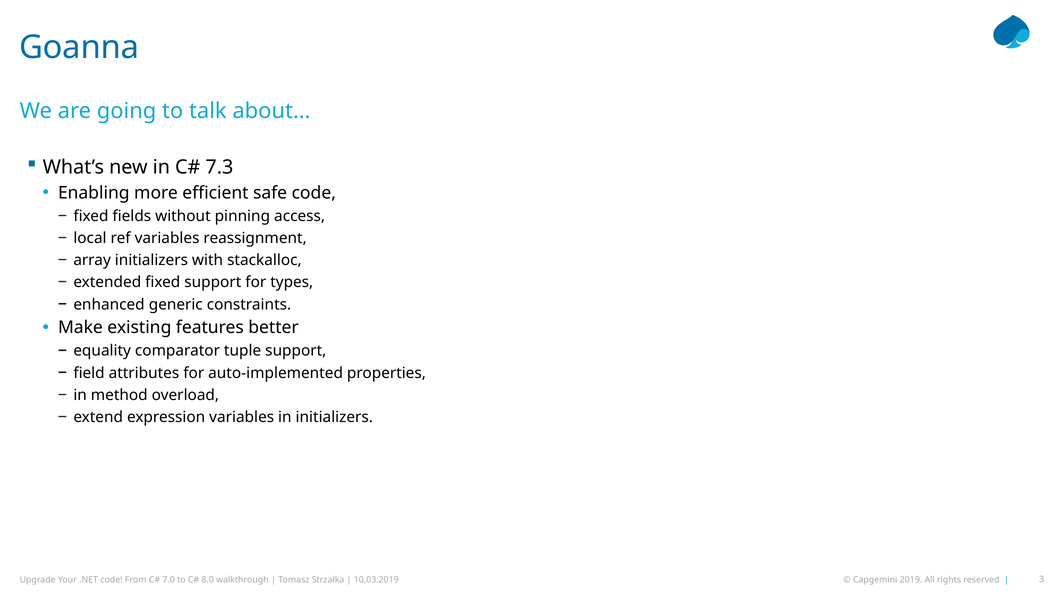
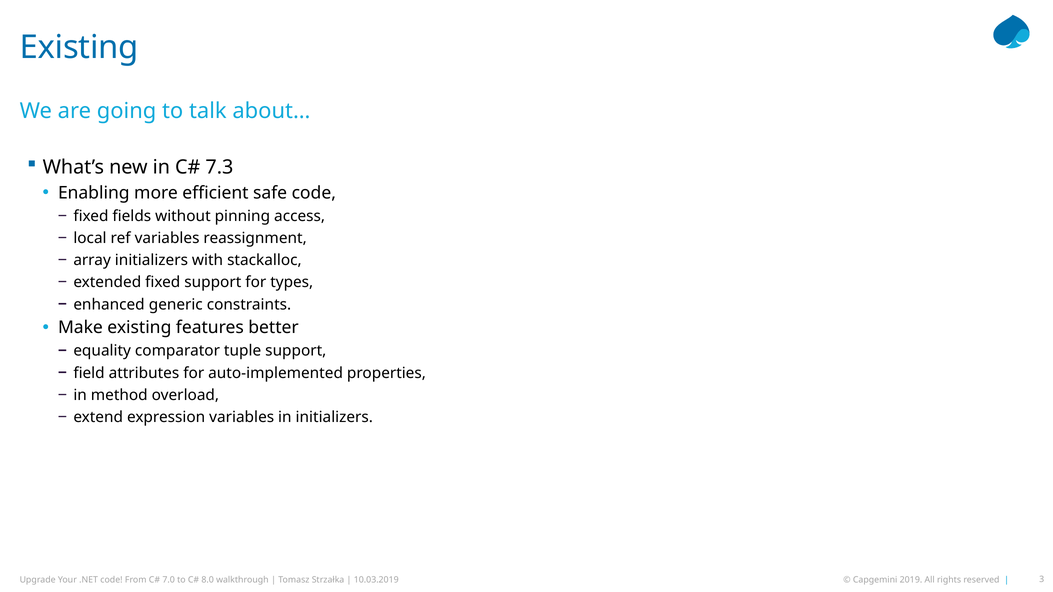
Goanna: Goanna -> Existing (79, 47)
